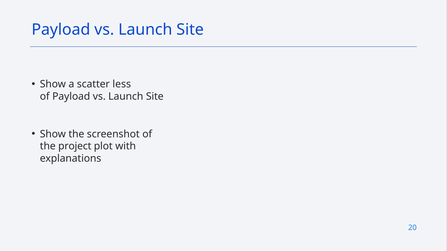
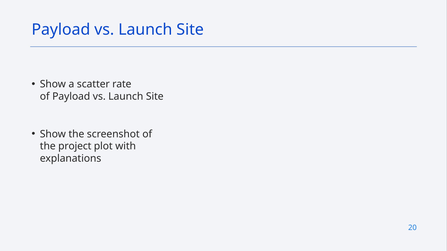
less: less -> rate (122, 84)
